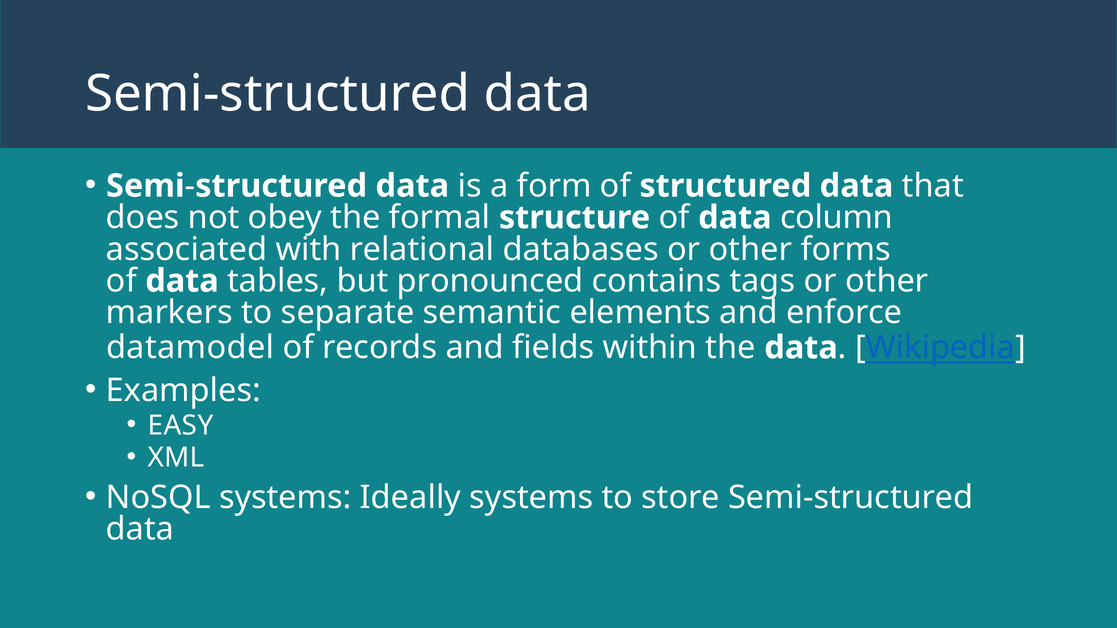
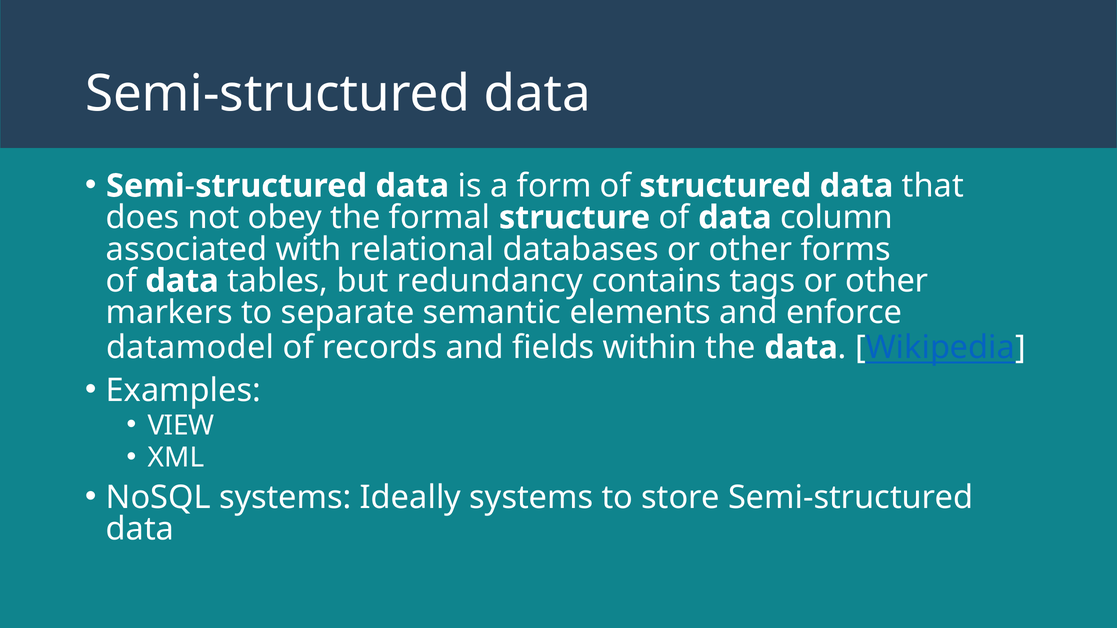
pronounced: pronounced -> redundancy (490, 281)
EASY: EASY -> VIEW (181, 426)
